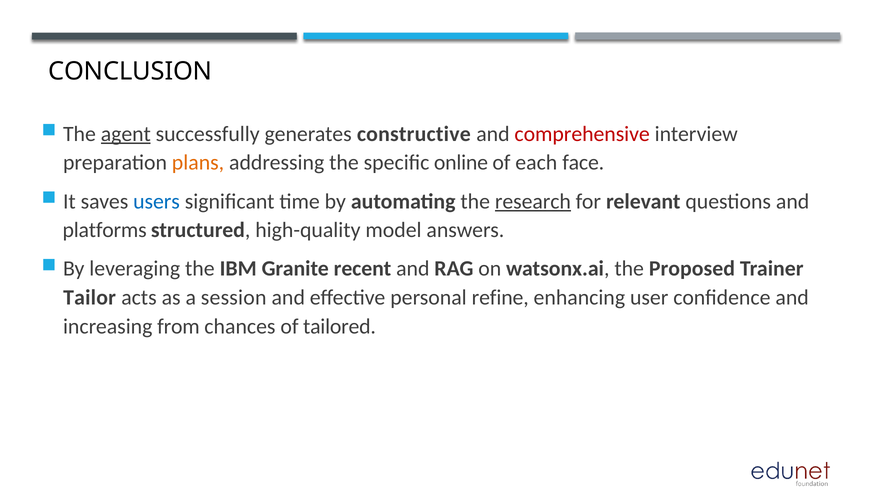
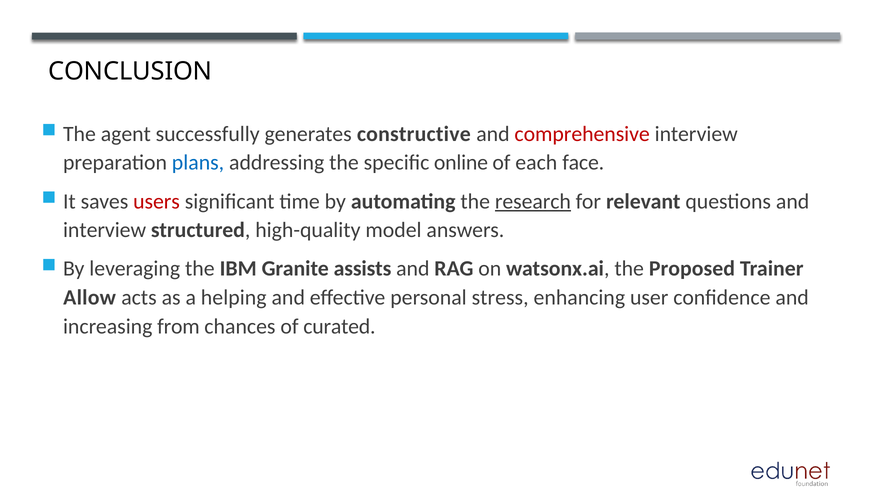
agent underline: present -> none (126, 134)
plans colour: orange -> blue (198, 163)
users colour: blue -> red (157, 201)
platforms: platforms -> interview (105, 230)
recent: recent -> assists (363, 269)
Tailor: Tailor -> Allow (90, 297)
session: session -> helping (234, 297)
refine: refine -> stress (500, 297)
tailored: tailored -> curated (339, 326)
